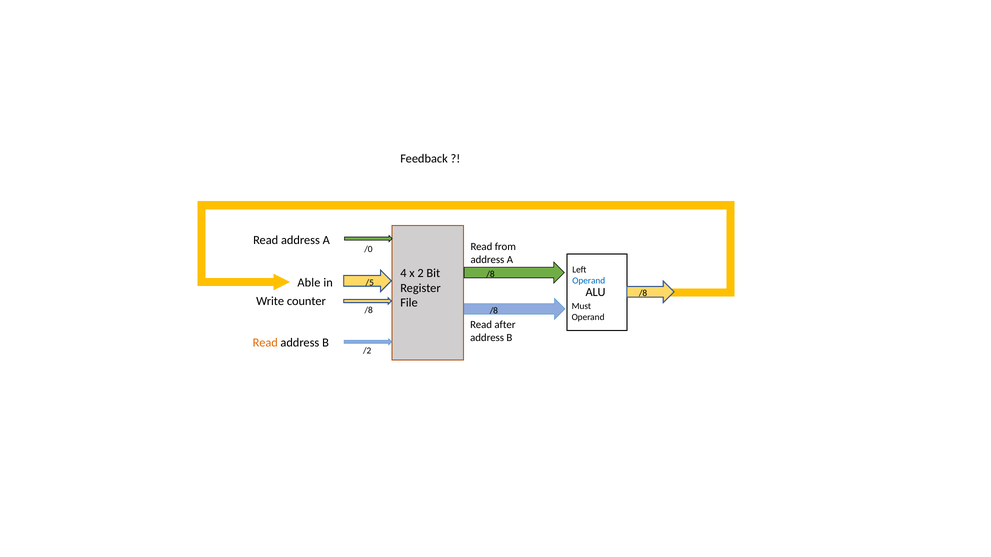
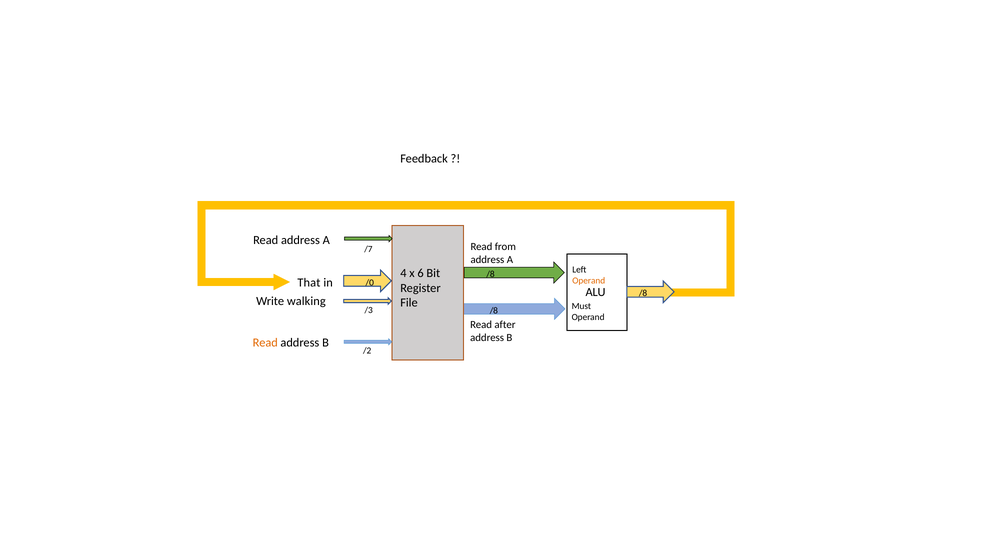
/0: /0 -> /7 (368, 249)
2: 2 -> 6 (421, 273)
Operand colour: blue -> orange (589, 281)
Able: Able -> That (309, 283)
/5: /5 -> /0 (370, 283)
counter: counter -> walking (306, 301)
/8: /8 -> /3 (369, 311)
